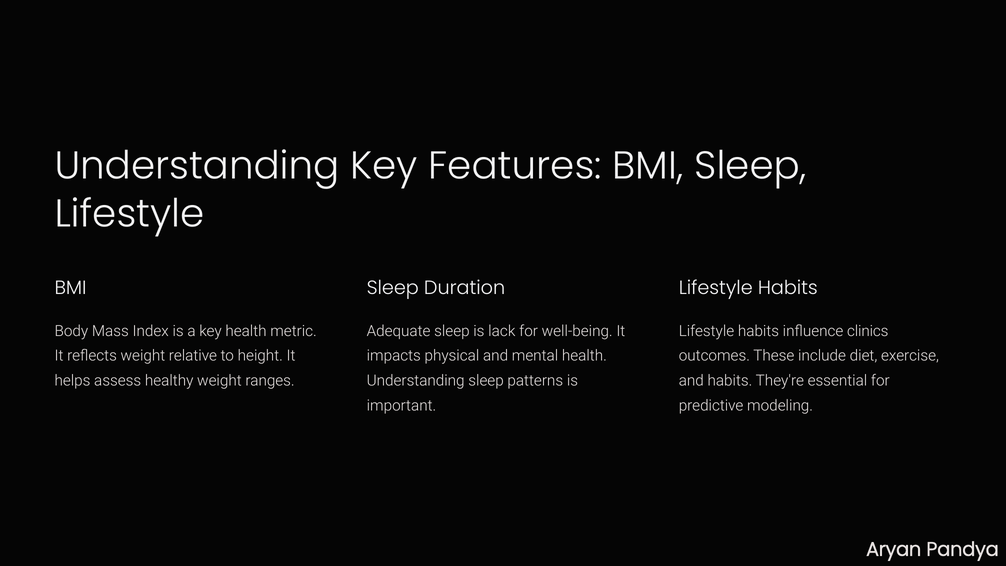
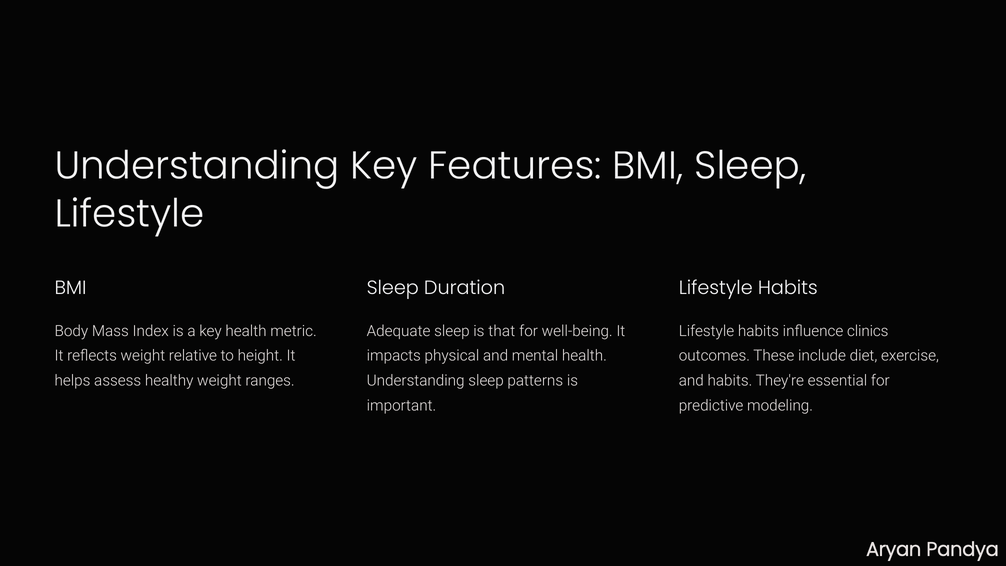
lack: lack -> that (502, 331)
